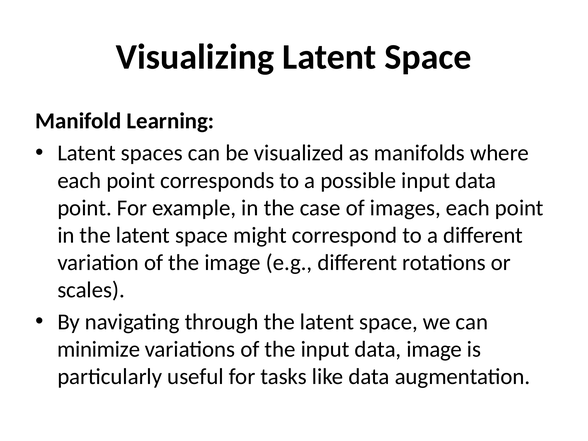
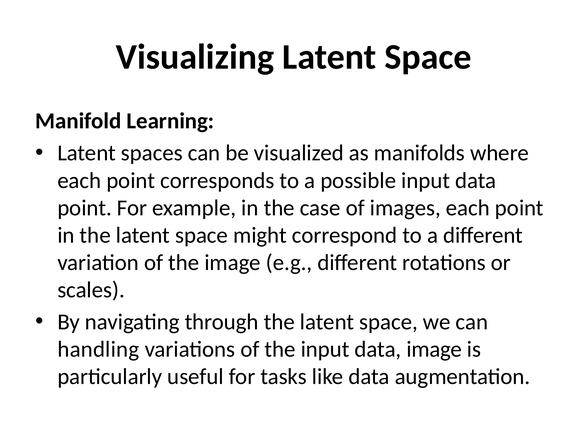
minimize: minimize -> handling (98, 349)
